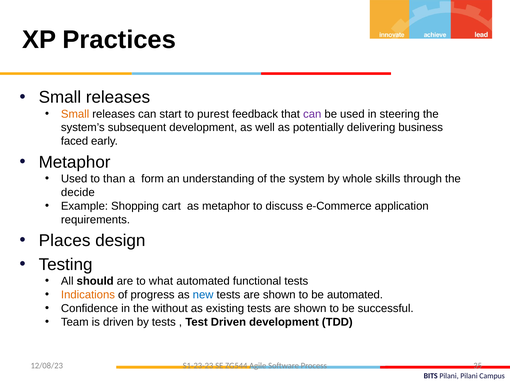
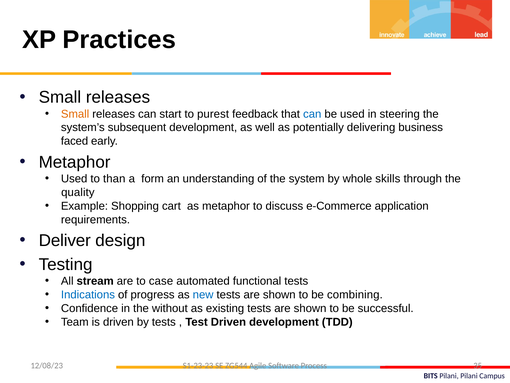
can colour: purple -> blue (312, 114)
decide: decide -> quality (78, 192)
Places: Places -> Deliver (65, 240)
should: should -> stream (95, 281)
what: what -> case (161, 281)
Indications colour: orange -> blue (88, 294)
be automated: automated -> combining (355, 294)
